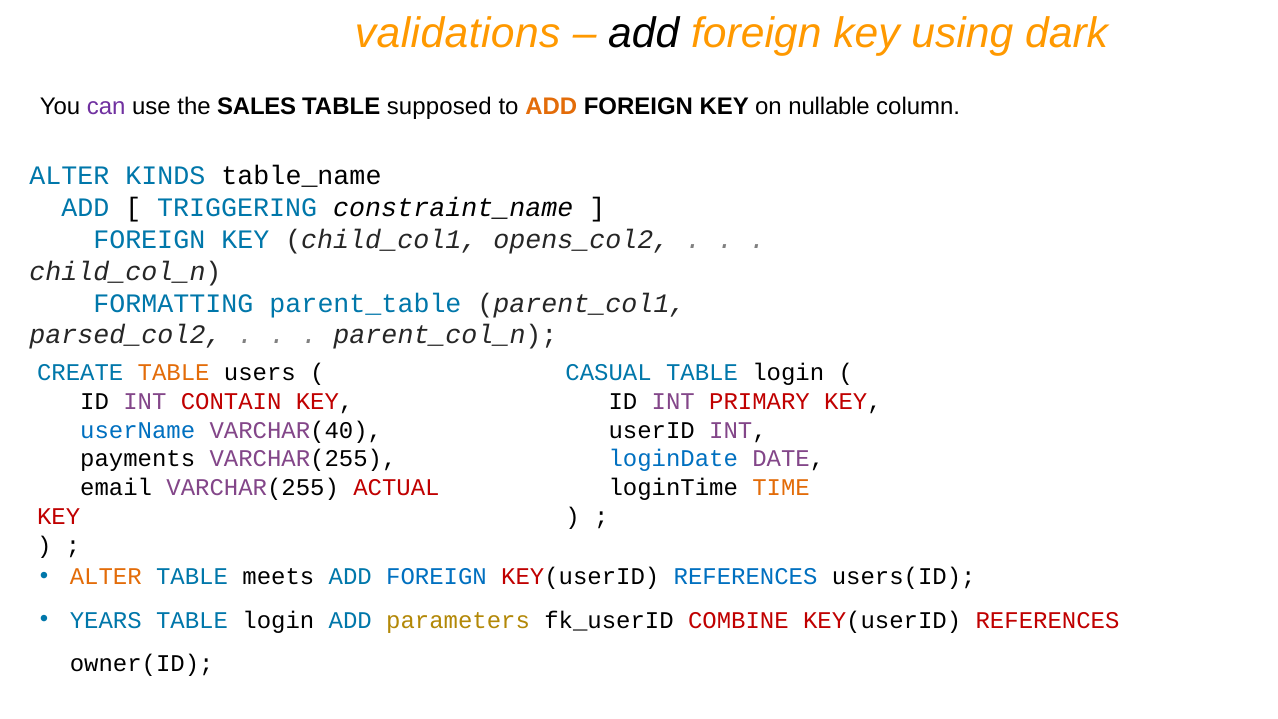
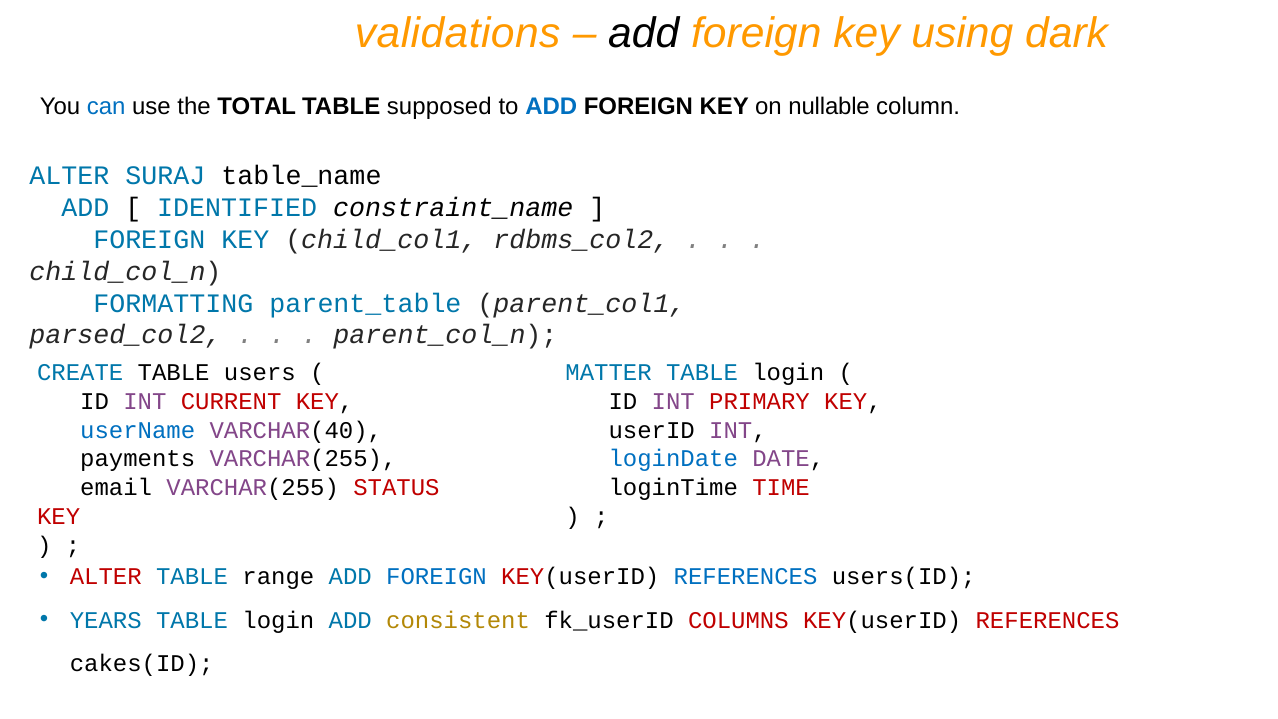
can colour: purple -> blue (106, 106)
SALES: SALES -> TOTAL (257, 106)
ADD colour: orange -> blue (551, 106)
KINDS: KINDS -> SURAJ (165, 175)
TRIGGERING: TRIGGERING -> IDENTIFIED (237, 207)
opens_col2: opens_col2 -> rdbms_col2 (581, 239)
TABLE colour: orange -> black (174, 373)
CASUAL: CASUAL -> MATTER (609, 373)
CONTAIN: CONTAIN -> CURRENT (231, 401)
ACTUAL: ACTUAL -> STATUS (396, 488)
TIME colour: orange -> red (781, 488)
ALTER colour: orange -> red (106, 577)
meets: meets -> range (278, 577)
parameters: parameters -> consistent (458, 620)
COMBINE: COMBINE -> COLUMNS (738, 620)
owner(ID: owner(ID -> cakes(ID (142, 663)
